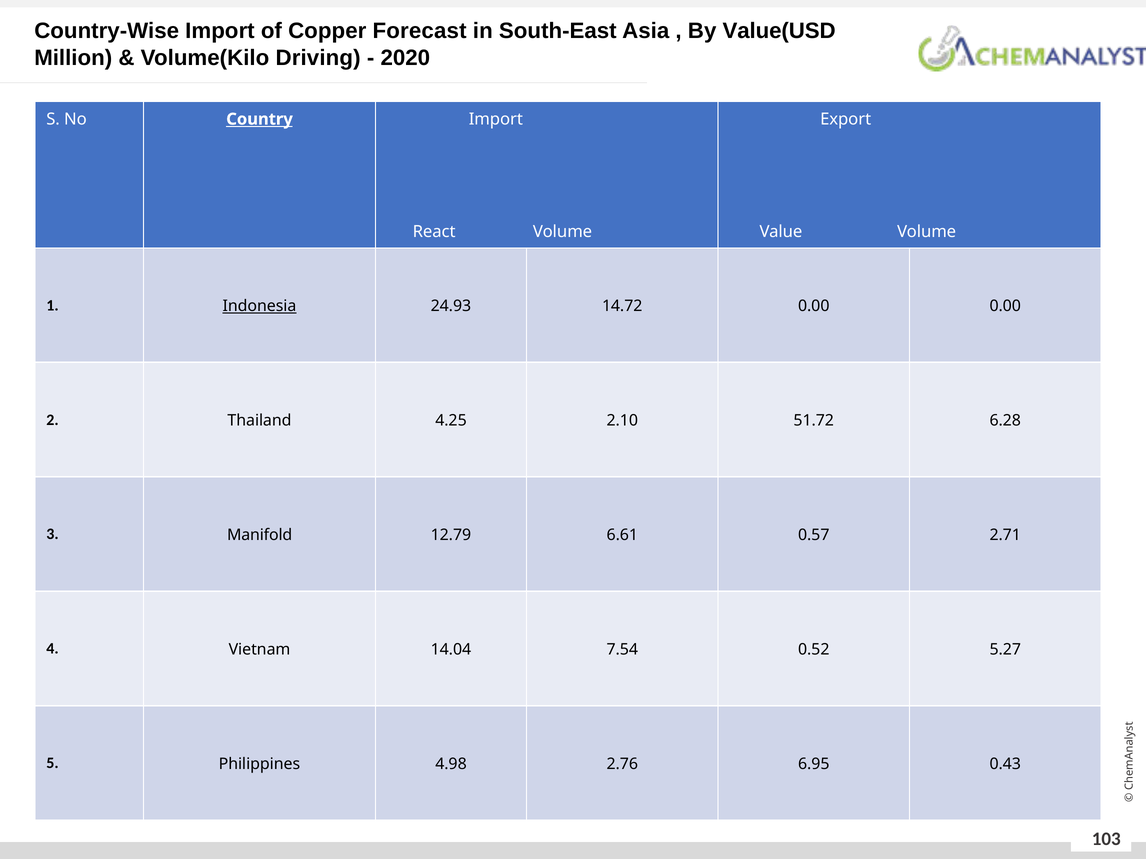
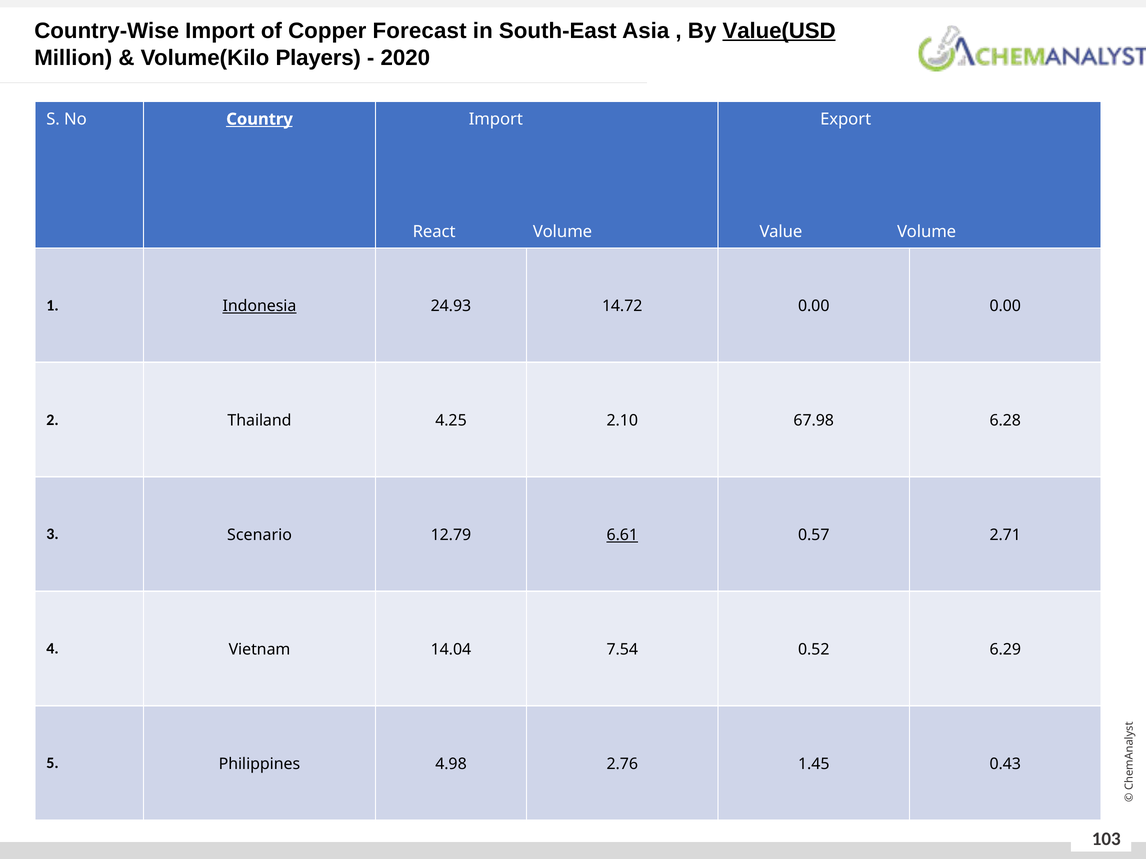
Value(USD underline: none -> present (779, 31)
Driving: Driving -> Players (318, 58)
51.72: 51.72 -> 67.98 (814, 421)
Manifold: Manifold -> Scenario (260, 535)
6.61 underline: none -> present (622, 535)
5.27: 5.27 -> 6.29 (1005, 650)
6.95: 6.95 -> 1.45 (814, 764)
